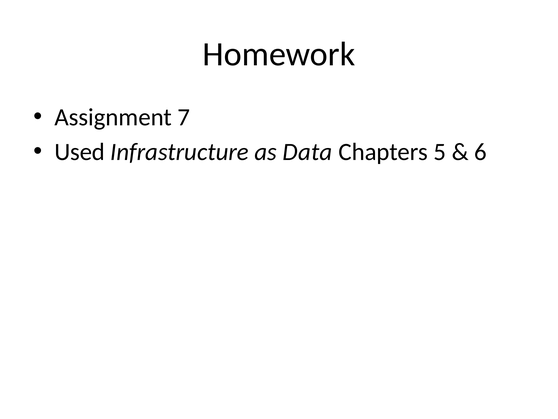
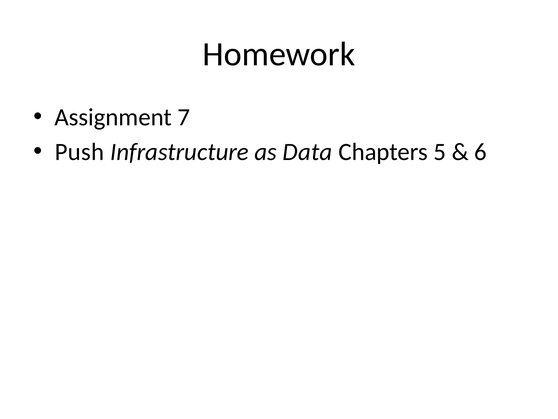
Used: Used -> Push (79, 152)
